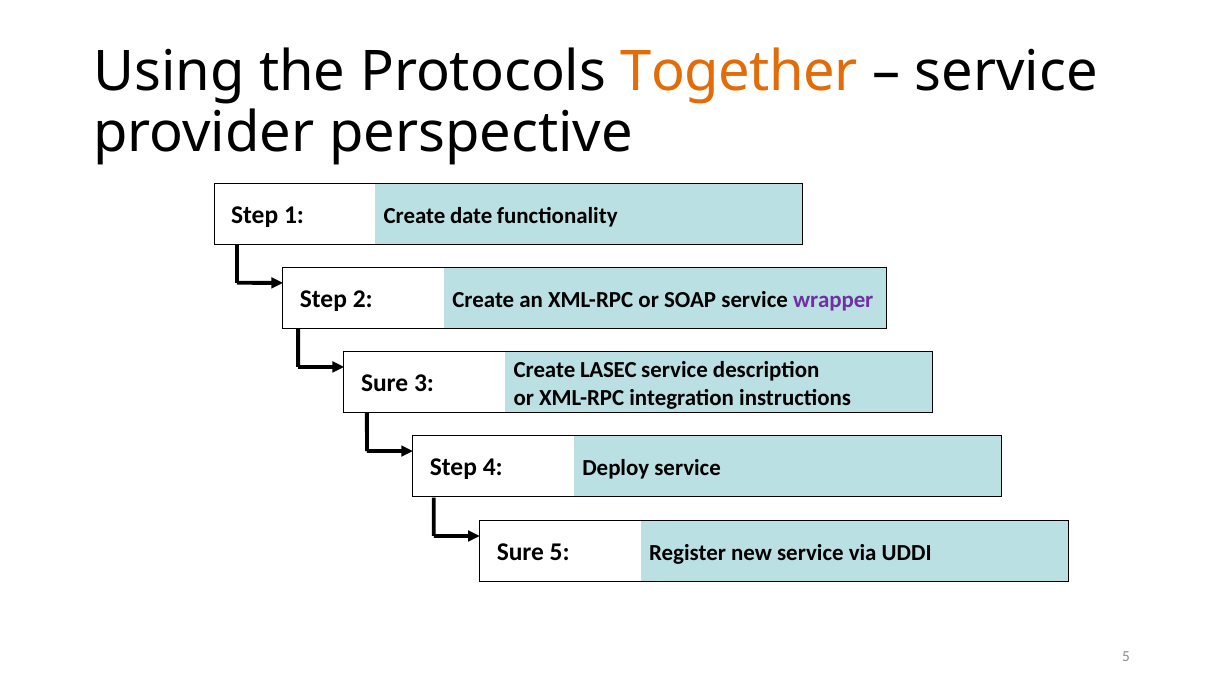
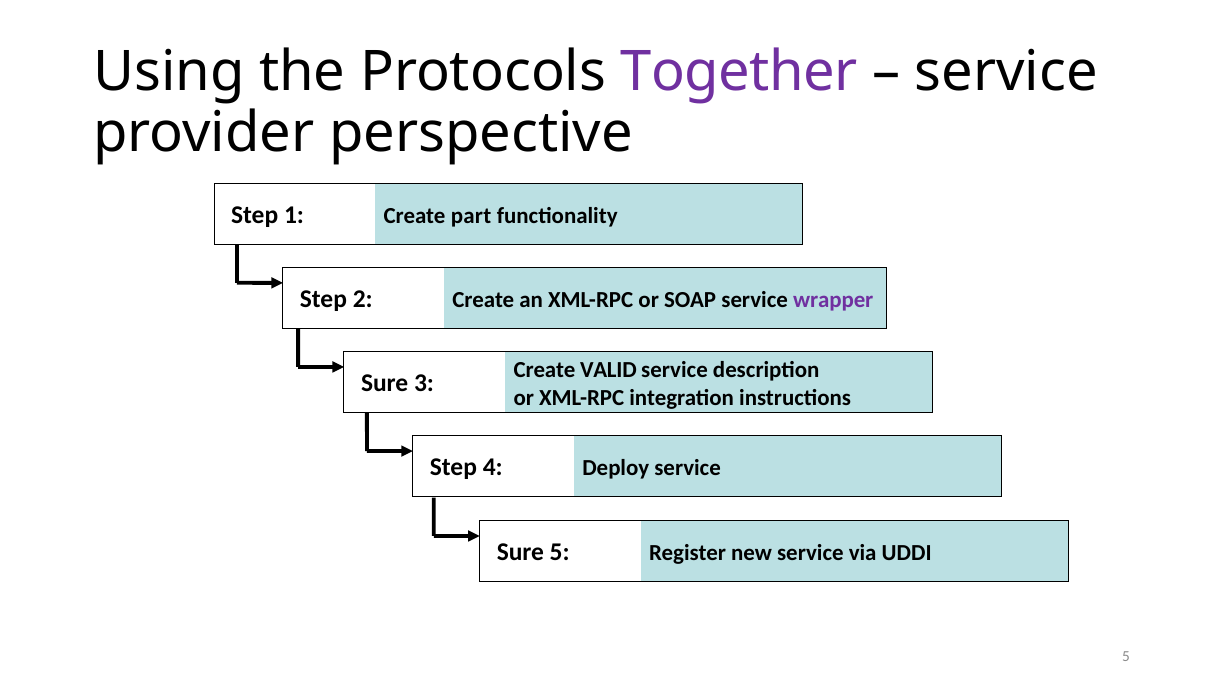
Together colour: orange -> purple (739, 72)
date: date -> part (471, 216)
LASEC: LASEC -> VALID (608, 370)
